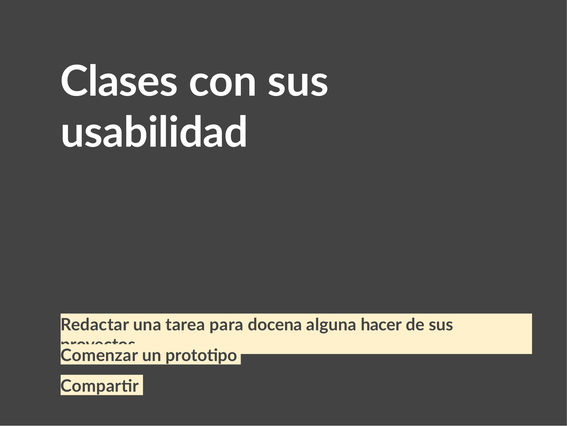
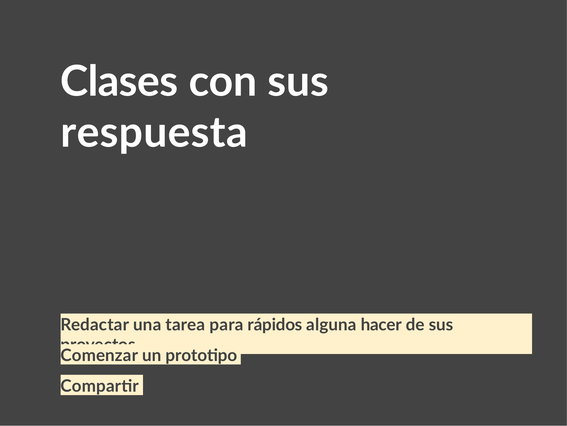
usabilidad: usabilidad -> respuesta (154, 133)
docena: docena -> rápidos (275, 324)
